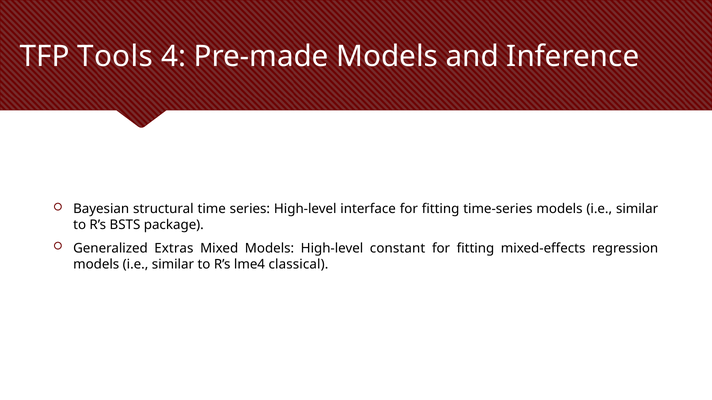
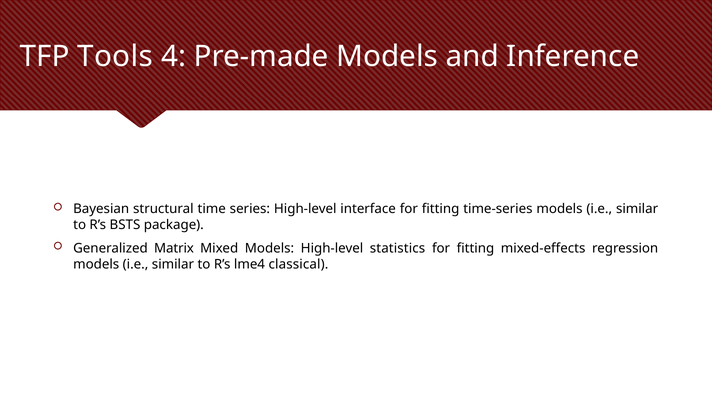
Extras: Extras -> Matrix (174, 248)
constant: constant -> statistics (398, 248)
